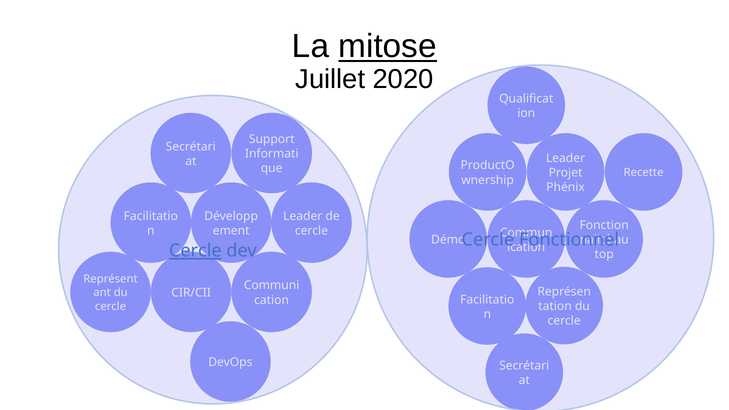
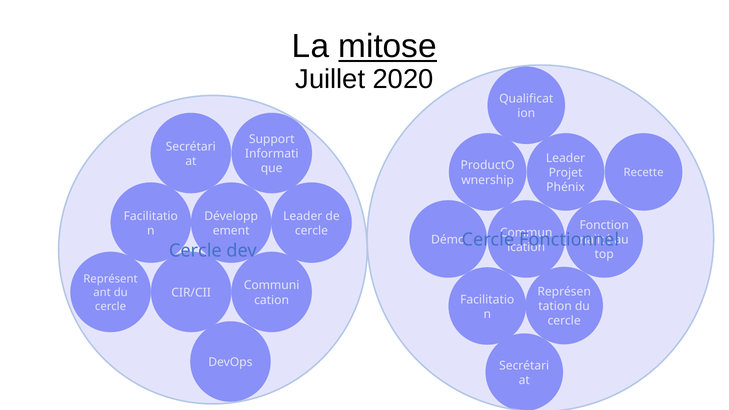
Cercle underline: present -> none (195, 251)
